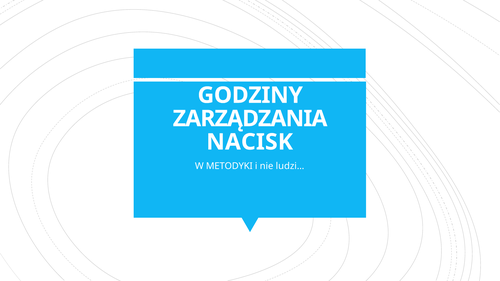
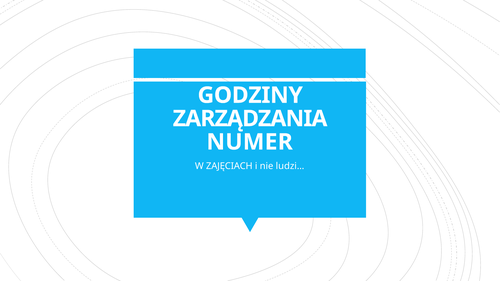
NACISK: NACISK -> NUMER (250, 142)
METODYKI: METODYKI -> ZAJĘCIACH (229, 166)
